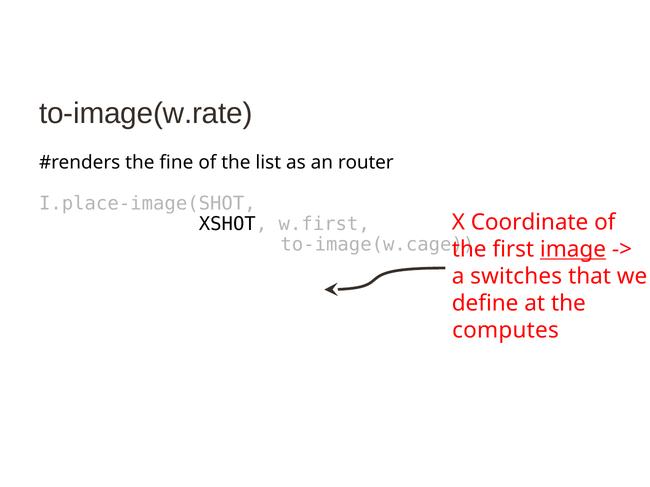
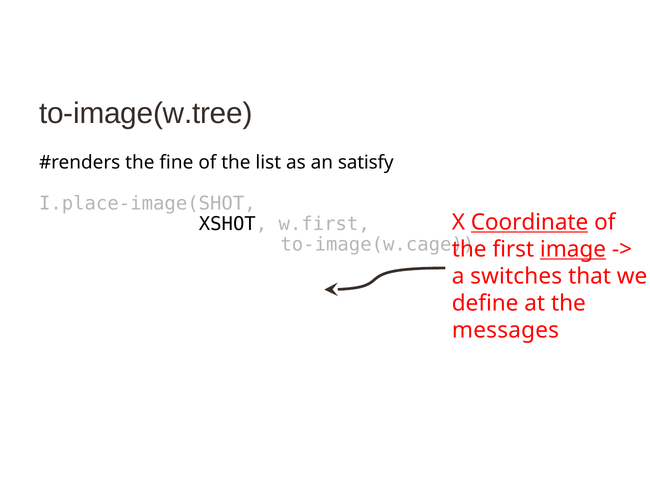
to-image(w.rate: to-image(w.rate -> to-image(w.tree (146, 114)
router: router -> satisfy (366, 163)
Coordinate underline: none -> present (530, 222)
computes: computes -> messages (505, 331)
